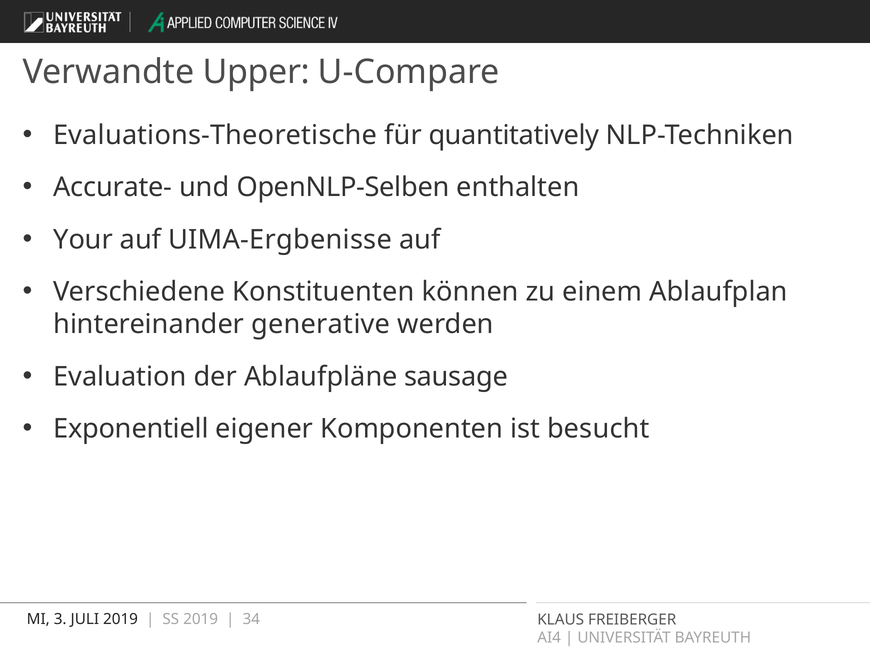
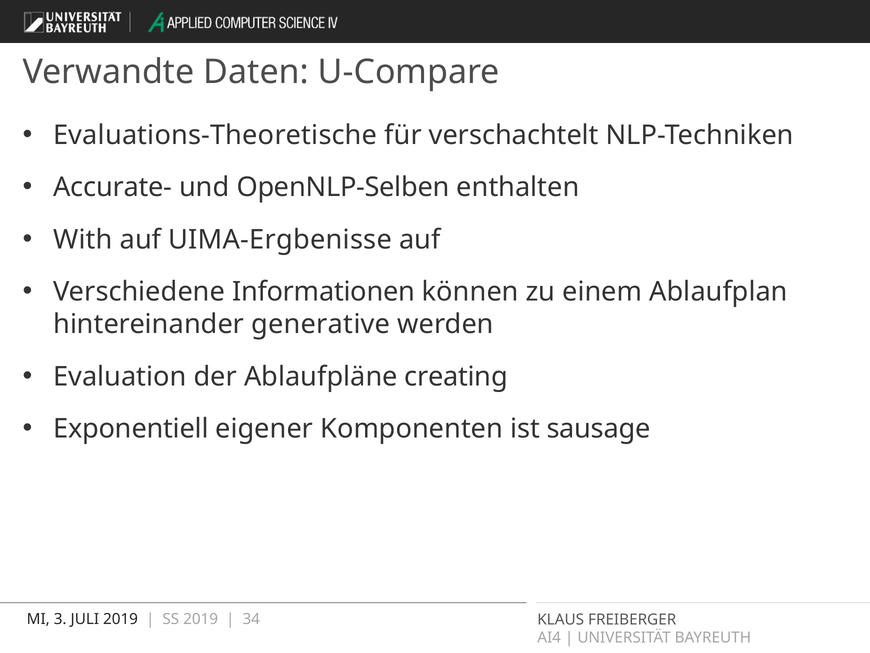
Upper: Upper -> Daten (256, 72)
quantitatively: quantitatively -> verschachtelt (514, 135)
Your: Your -> With (83, 239)
Konstituenten: Konstituenten -> Informationen (324, 292)
sausage: sausage -> creating (456, 376)
besucht: besucht -> sausage (599, 429)
